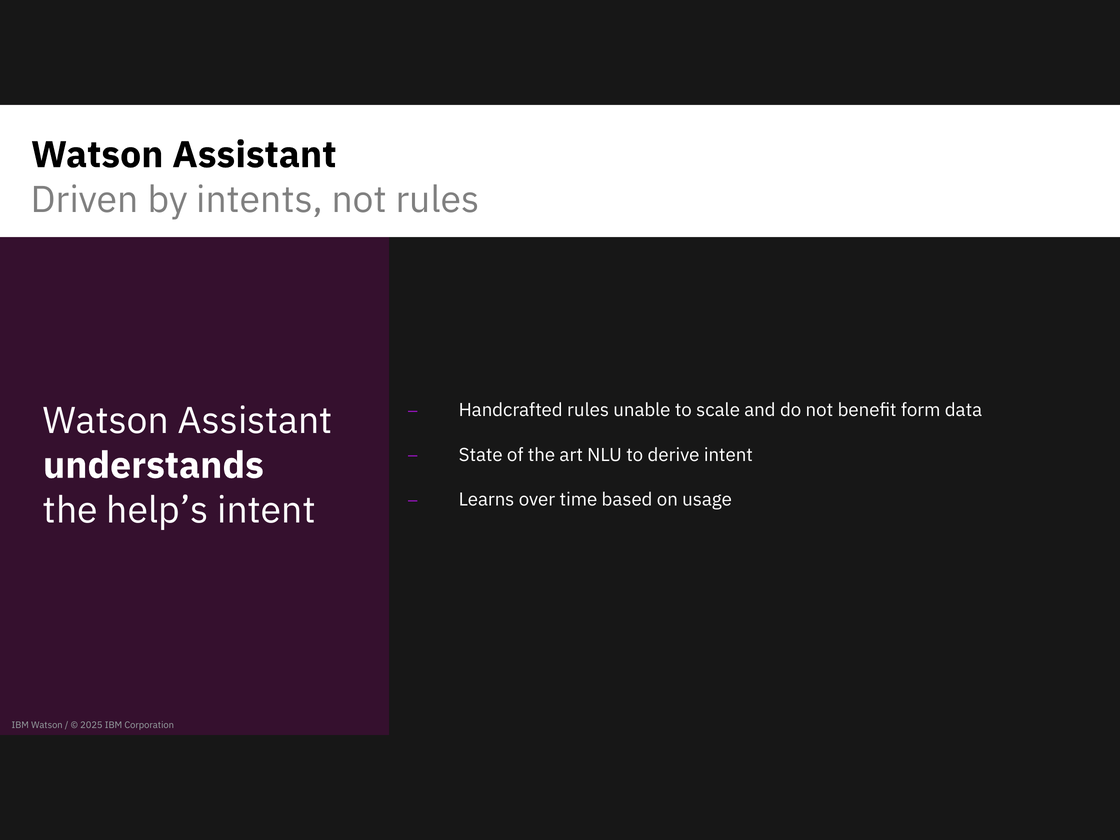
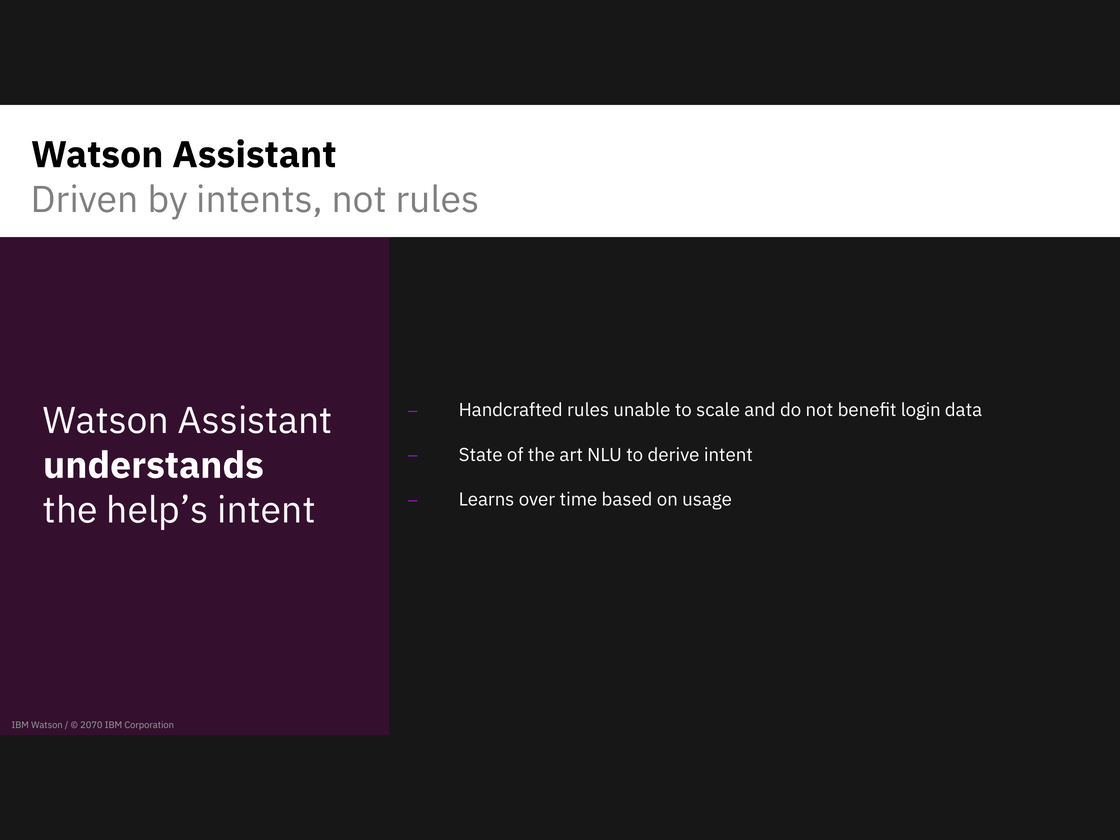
form: form -> login (921, 410)
2025: 2025 -> 2070 (91, 725)
